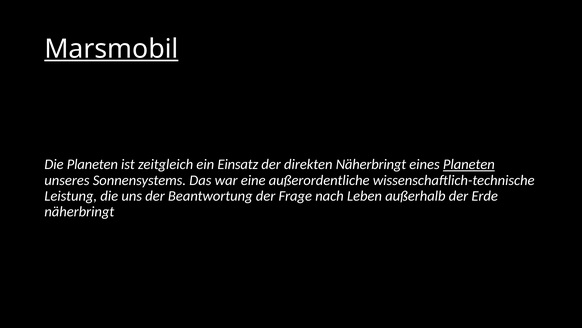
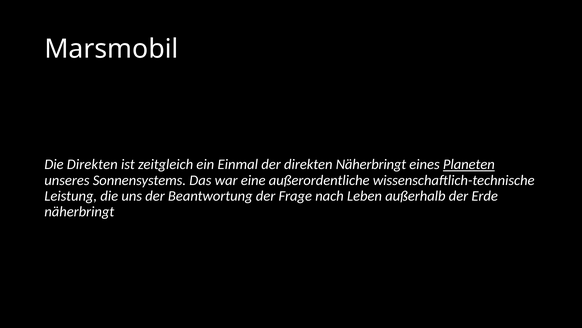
Marsmobil underline: present -> none (111, 49)
Die Planeten: Planeten -> Direkten (92, 164)
Einsatz: Einsatz -> Einmal (238, 164)
